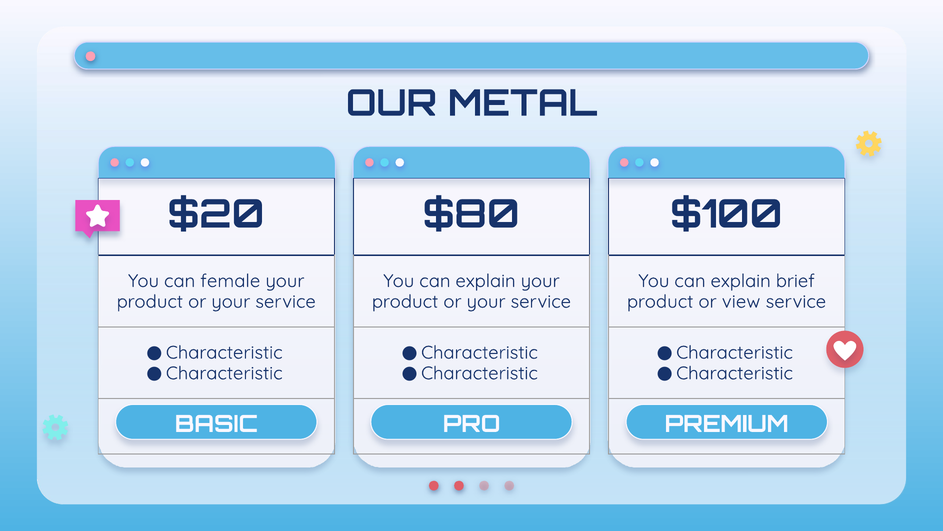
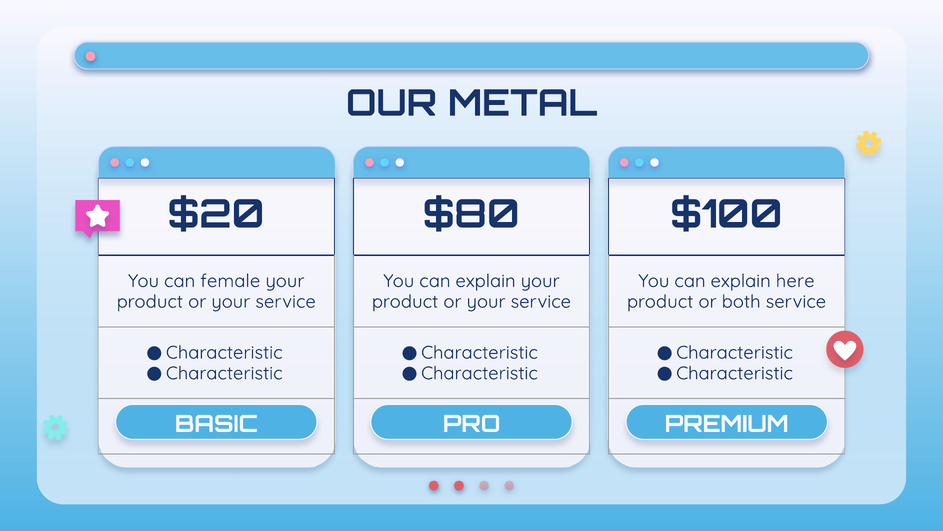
brief: brief -> here (795, 281)
view: view -> both (741, 301)
